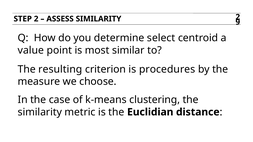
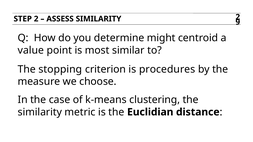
select: select -> might (161, 38)
resulting: resulting -> stopping (60, 69)
